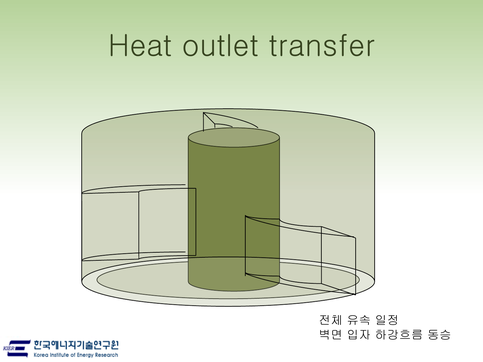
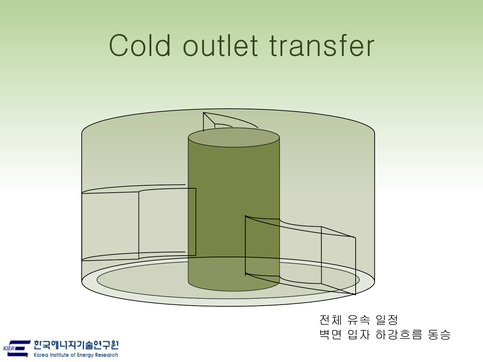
Heat: Heat -> Cold (140, 46)
